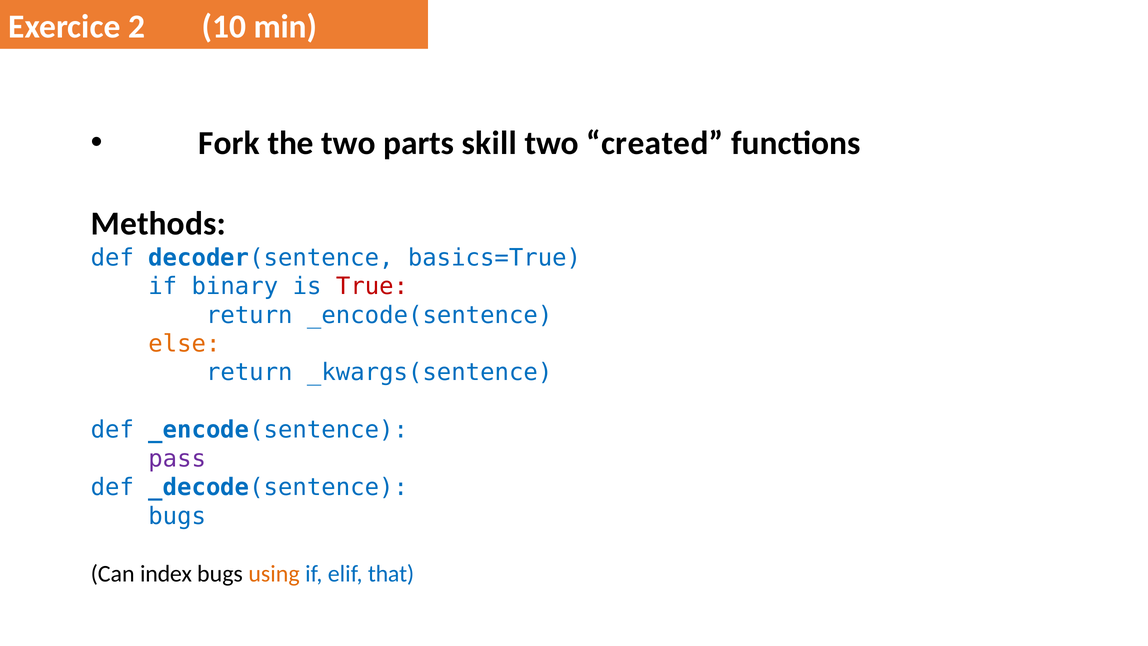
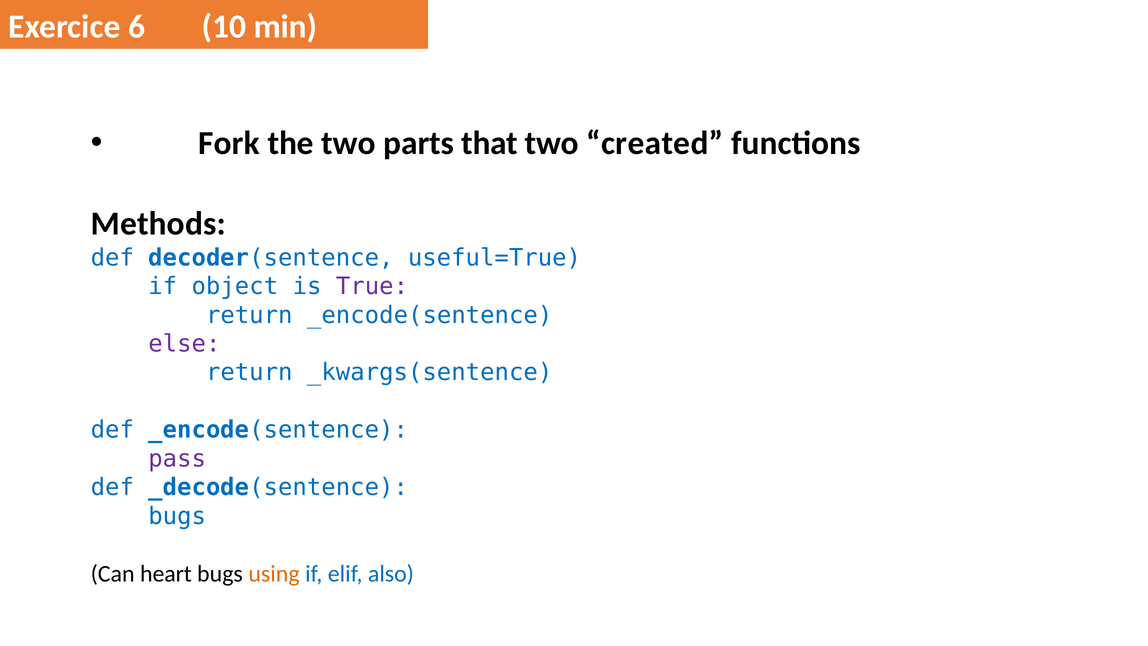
2: 2 -> 6 (137, 27)
skill: skill -> that (490, 143)
basics=True: basics=True -> useful=True (494, 258)
binary: binary -> object (235, 286)
True colour: red -> purple (372, 286)
else colour: orange -> purple (184, 344)
index: index -> heart (166, 573)
that: that -> also (391, 573)
